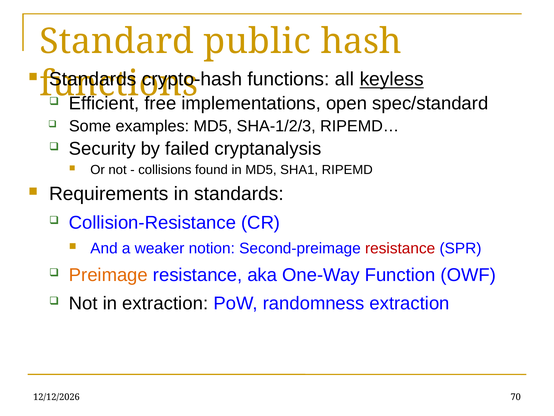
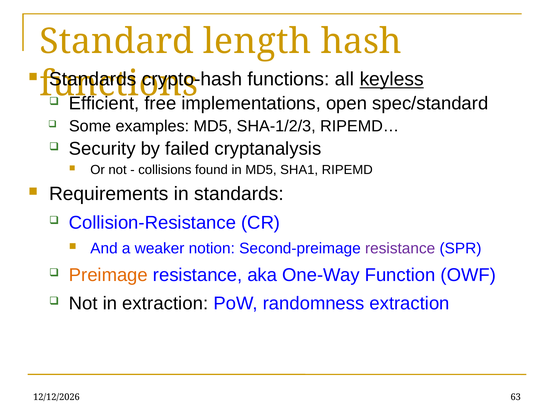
public: public -> length (257, 41)
resistance colour: red -> purple (400, 248)
70: 70 -> 63 (516, 397)
